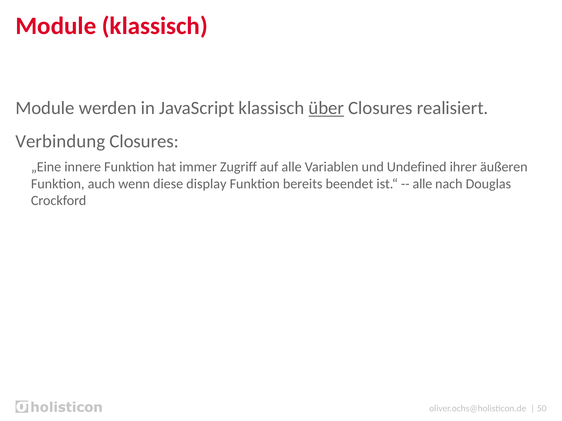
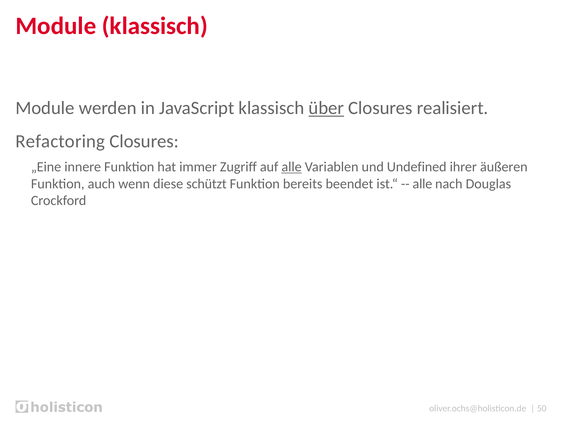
Verbindung: Verbindung -> Refactoring (60, 142)
alle underline: none -> present (292, 167)
display: display -> schützt (206, 184)
